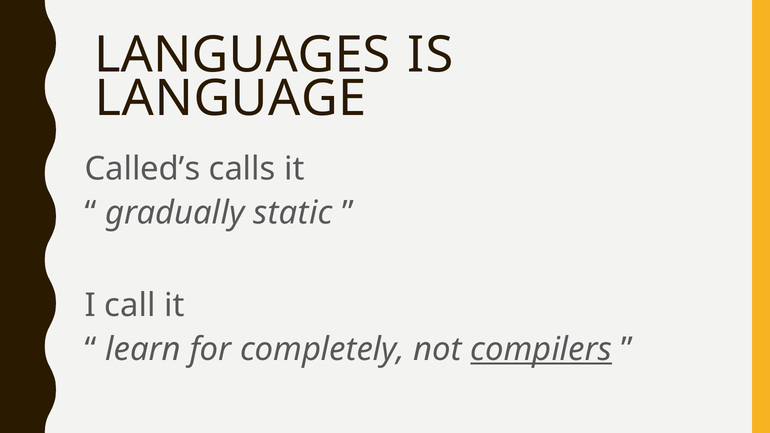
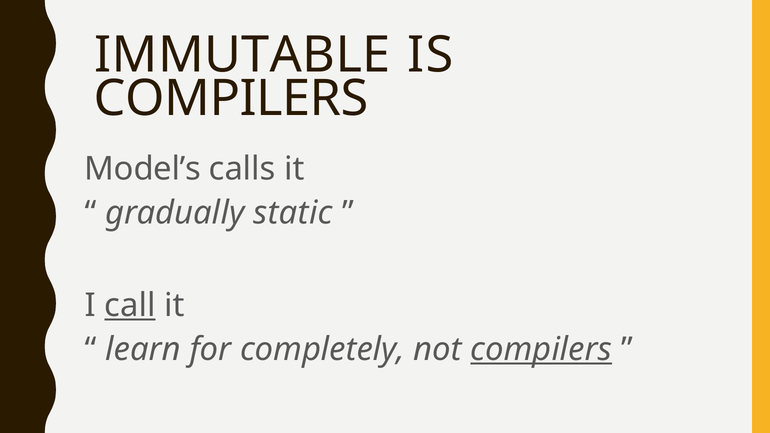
LANGUAGES: LANGUAGES -> IMMUTABLE (242, 55)
LANGUAGE: LANGUAGE -> COMPILERS (231, 99)
Called’s: Called’s -> Model’s (143, 169)
call underline: none -> present (130, 305)
